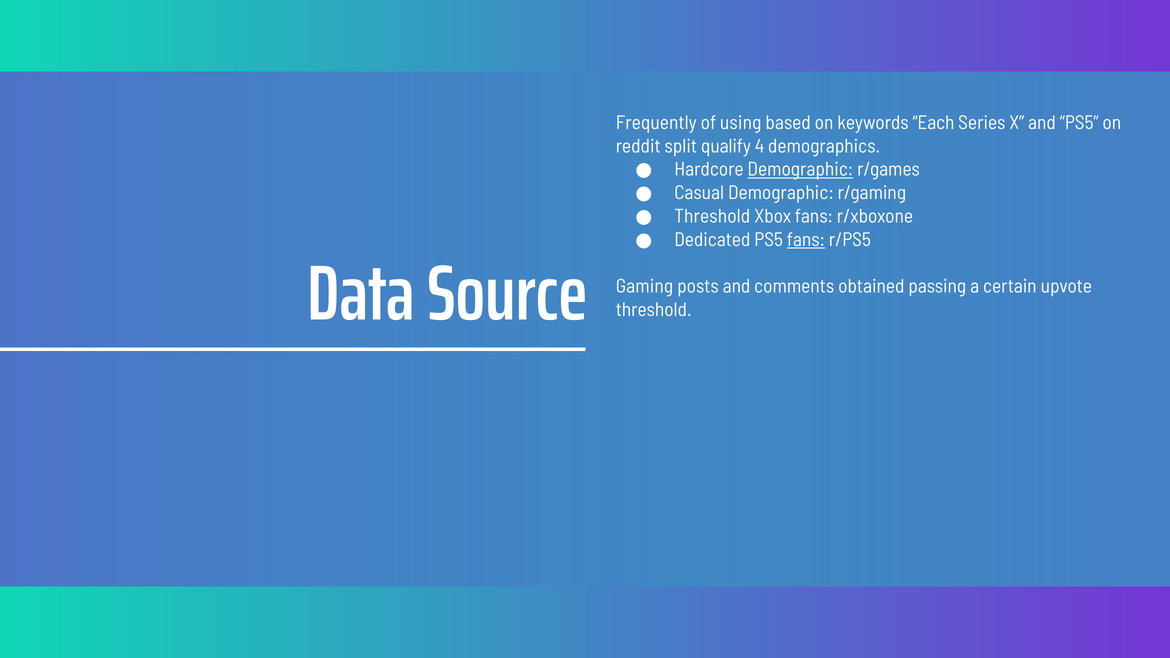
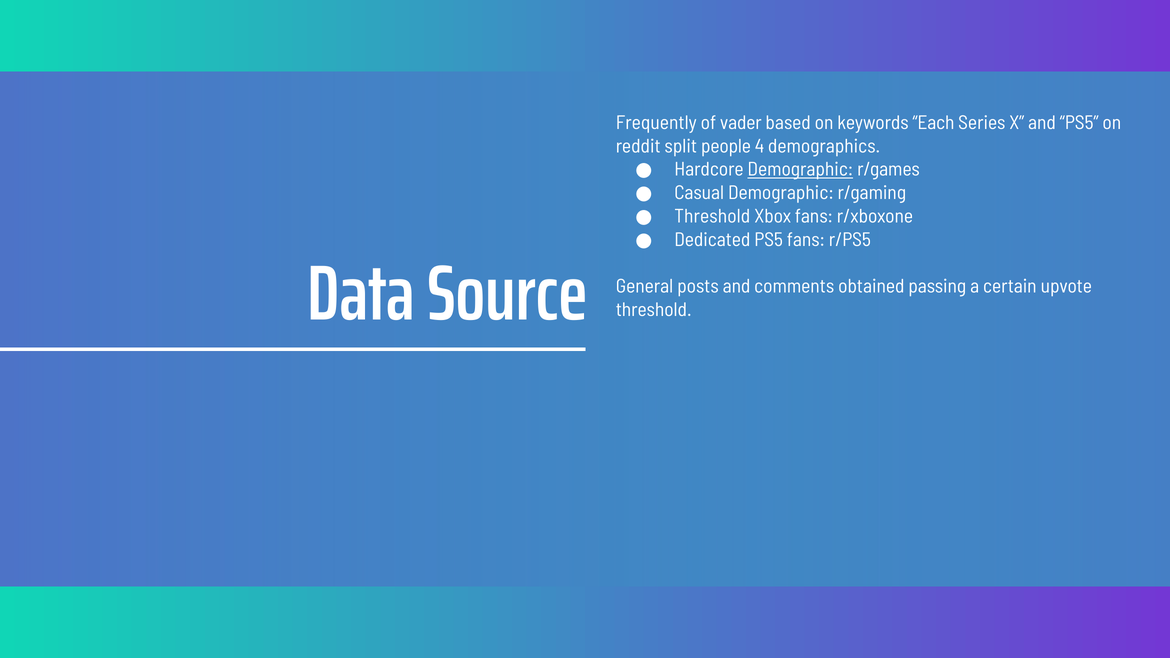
using: using -> vader (741, 123)
qualify: qualify -> people (726, 146)
fans underline: present -> none (806, 240)
Gaming: Gaming -> General (644, 287)
